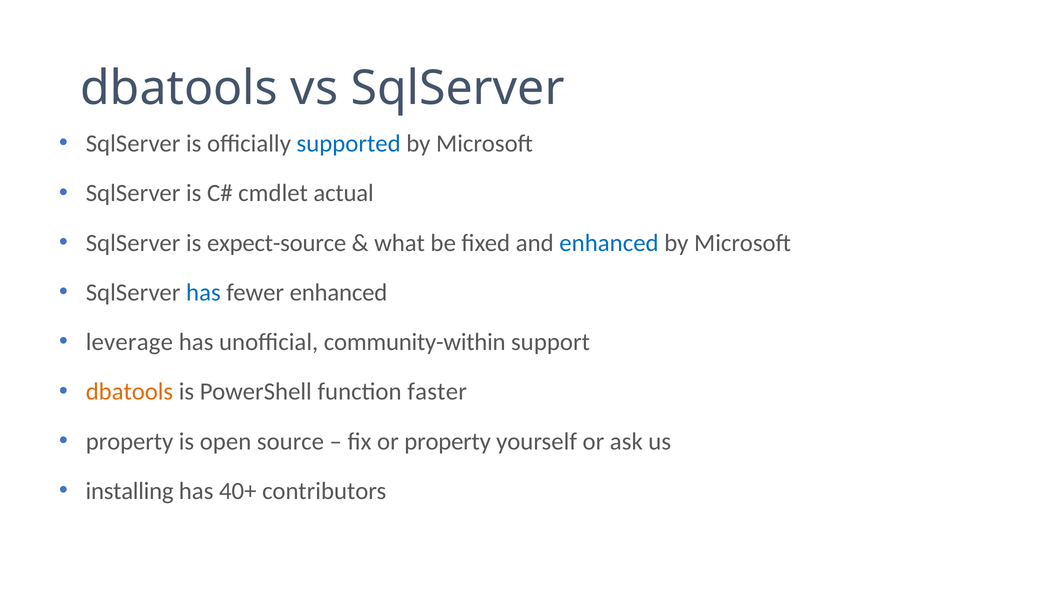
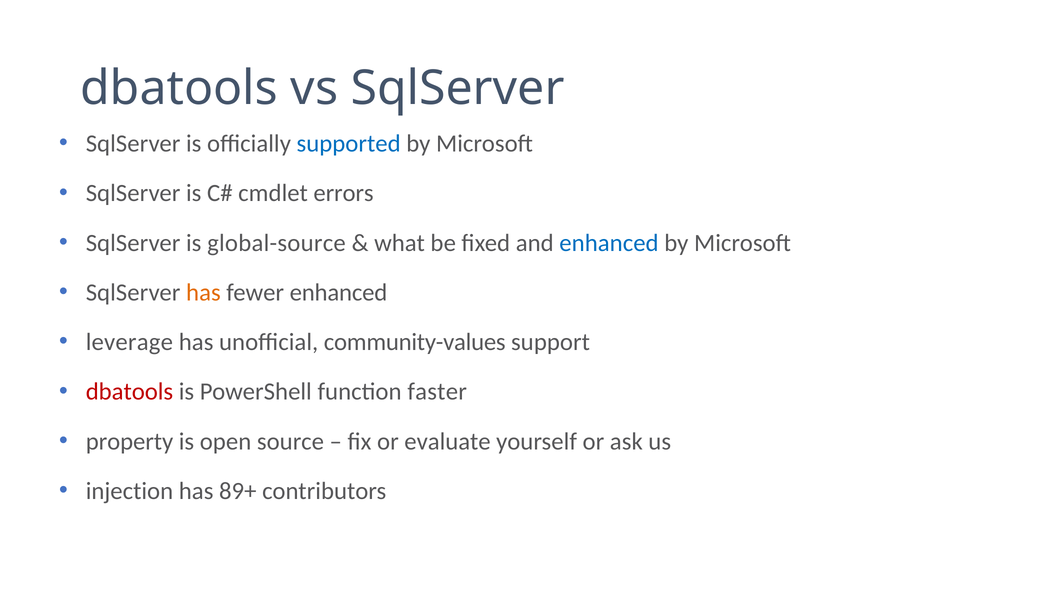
actual: actual -> errors (344, 193)
expect-source: expect-source -> global-source (276, 243)
has colour: blue -> orange (203, 293)
community-within: community-within -> community-values (415, 342)
dbatools colour: orange -> red (129, 392)
or property: property -> evaluate (448, 442)
installing: installing -> injection (129, 491)
40+: 40+ -> 89+ (238, 491)
